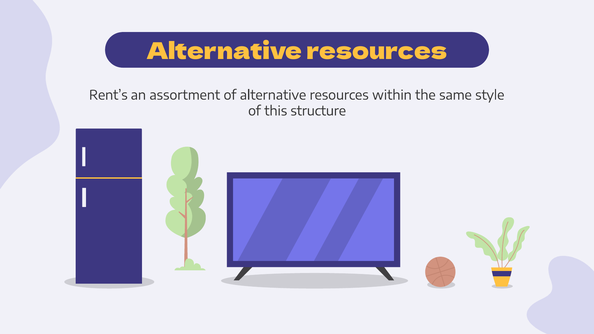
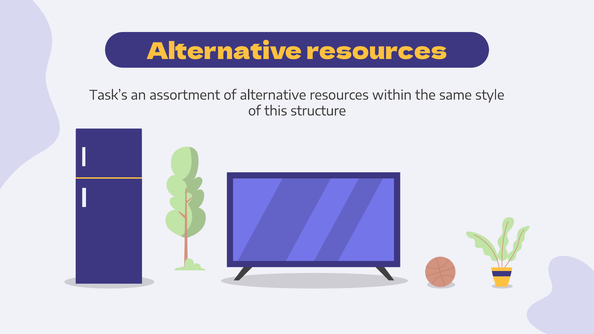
Rent’s: Rent’s -> Task’s (108, 95)
